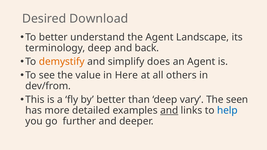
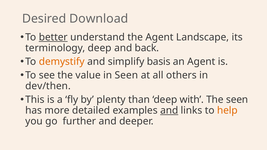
better underline: none -> present (53, 37)
does: does -> basis (159, 62)
in Here: Here -> Seen (126, 75)
dev/from: dev/from -> dev/then (48, 86)
by better: better -> plenty (111, 100)
vary: vary -> with (192, 100)
help colour: blue -> orange (227, 111)
